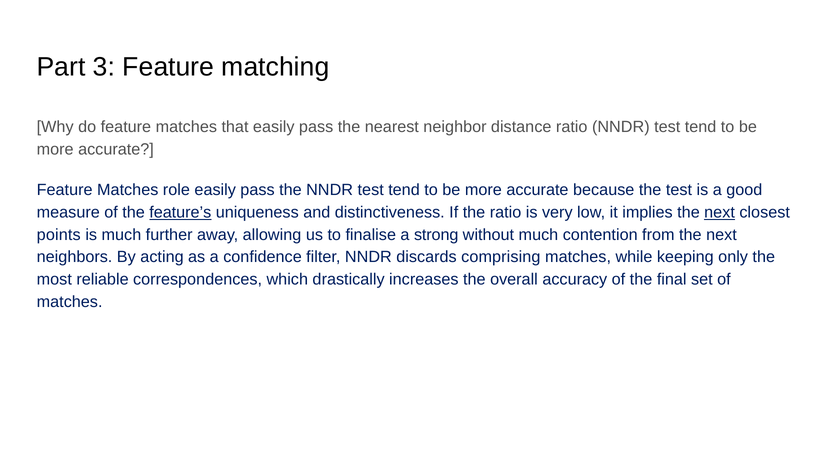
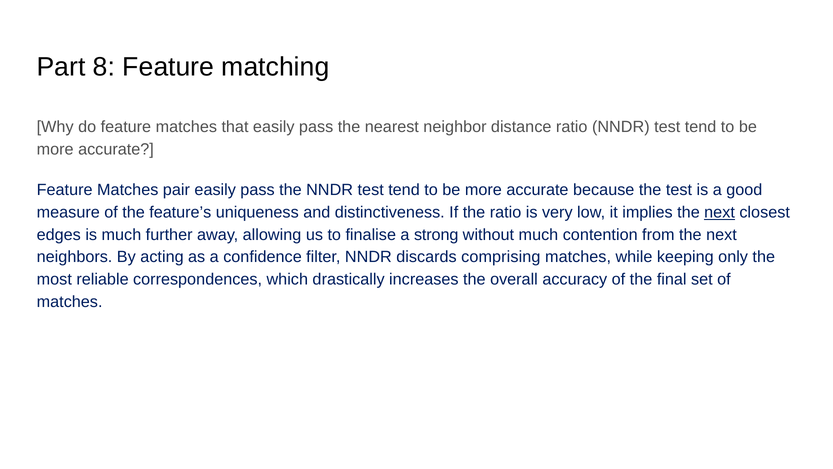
3: 3 -> 8 (104, 67)
role: role -> pair (176, 190)
feature’s underline: present -> none (180, 212)
points: points -> edges (59, 235)
